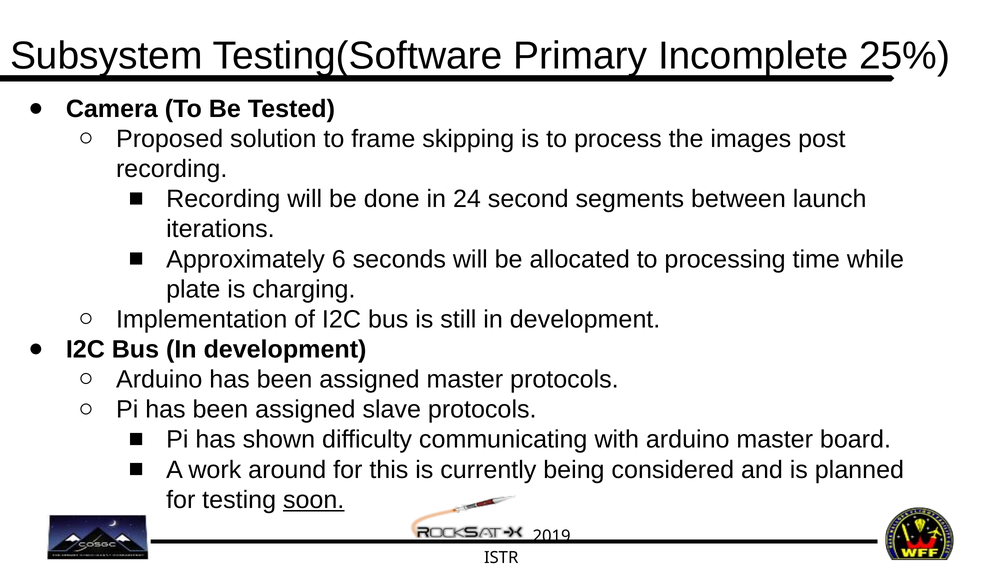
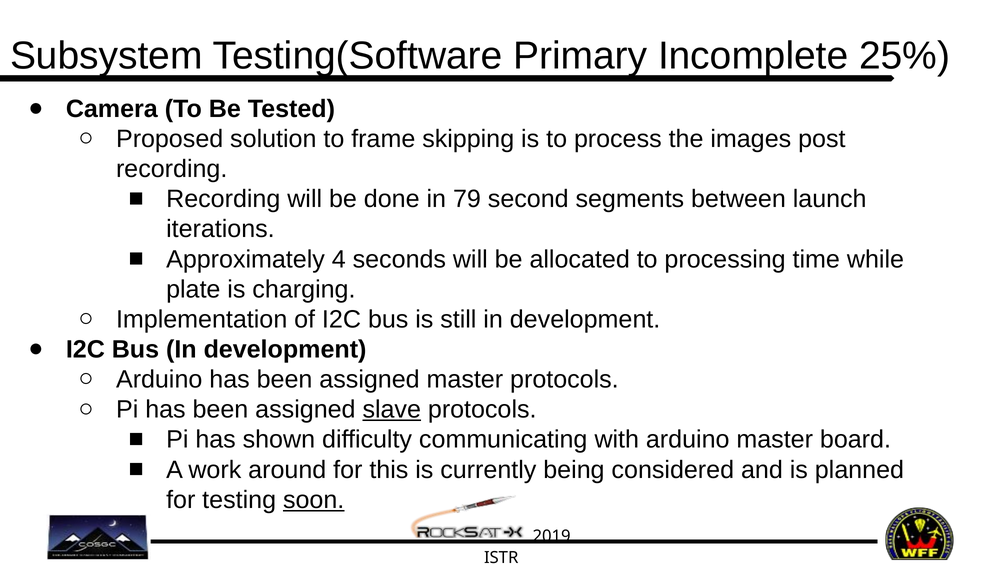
24: 24 -> 79 (467, 199)
6: 6 -> 4 (339, 259)
slave underline: none -> present (392, 410)
